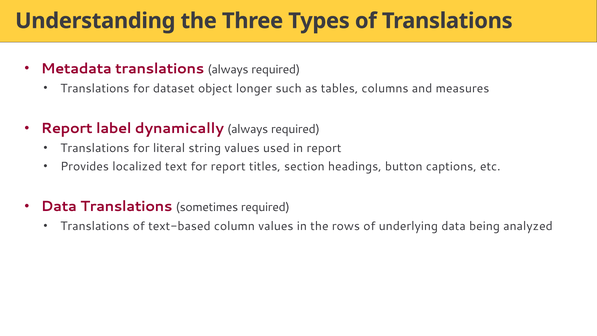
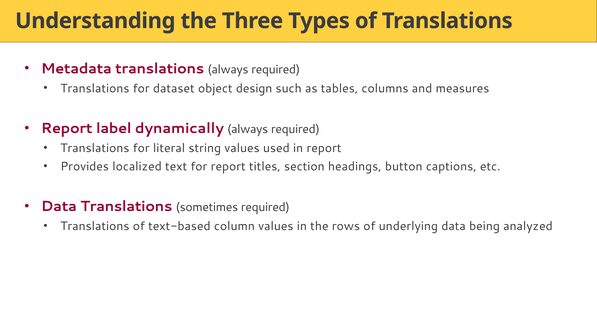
longer: longer -> design (254, 88)
